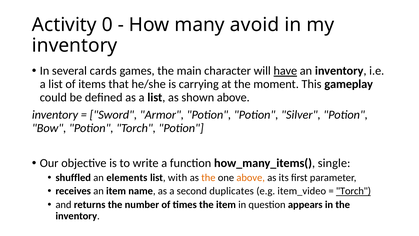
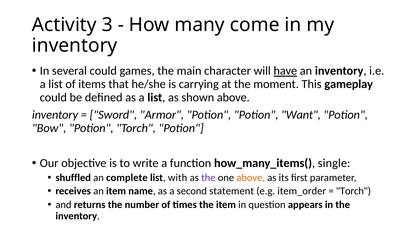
0: 0 -> 3 (107, 25)
avoid: avoid -> come (255, 25)
several cards: cards -> could (103, 71)
Silver: Silver -> Want (301, 115)
elements: elements -> complete (127, 177)
the colour: orange -> purple (208, 177)
duplicates: duplicates -> statement (232, 191)
item_video: item_video -> item_order (302, 191)
Torch underline: present -> none (353, 191)
